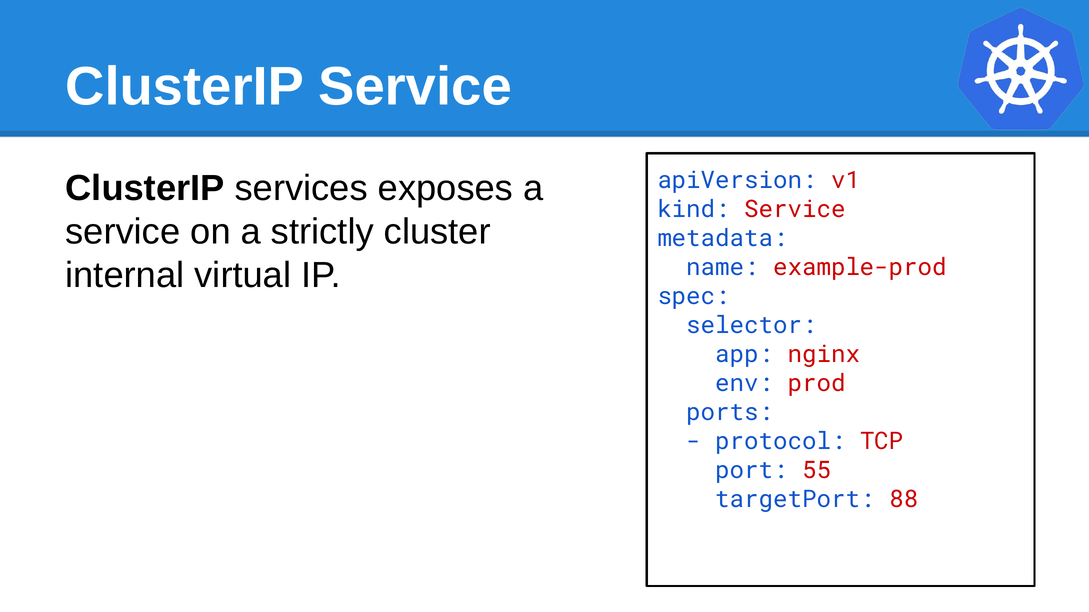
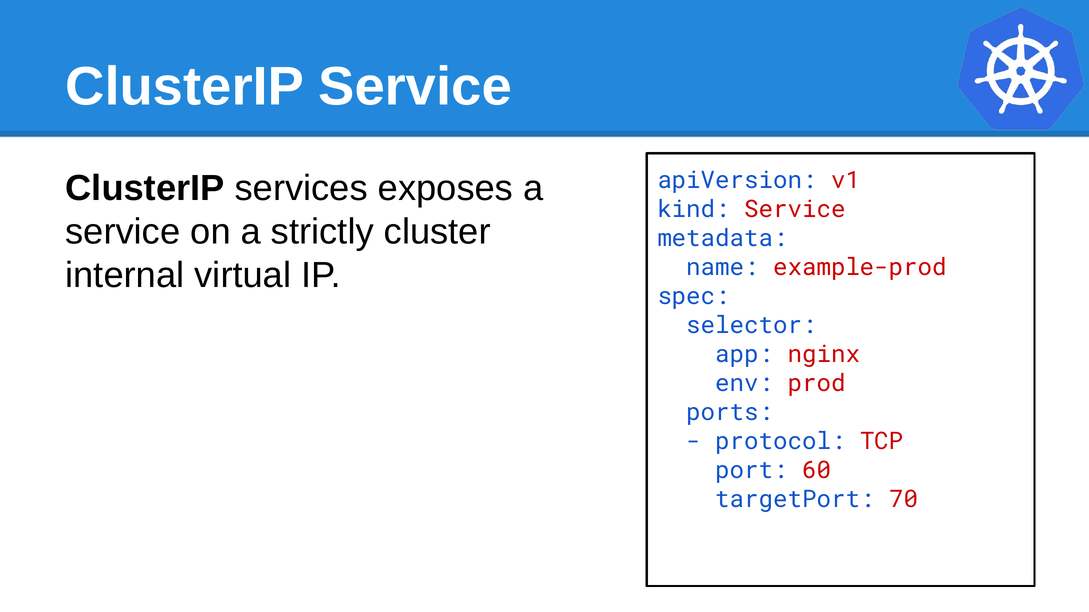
55: 55 -> 60 (817, 471)
88: 88 -> 70 (904, 500)
